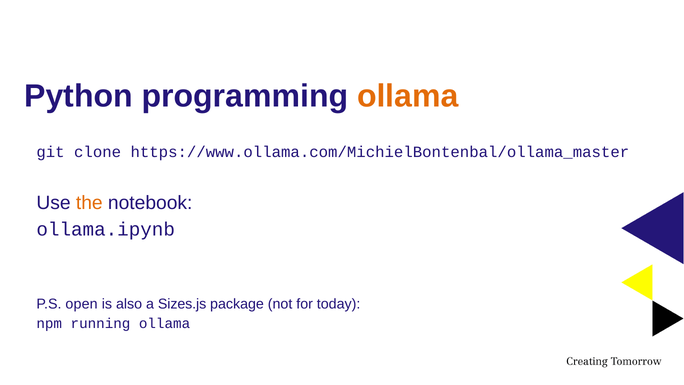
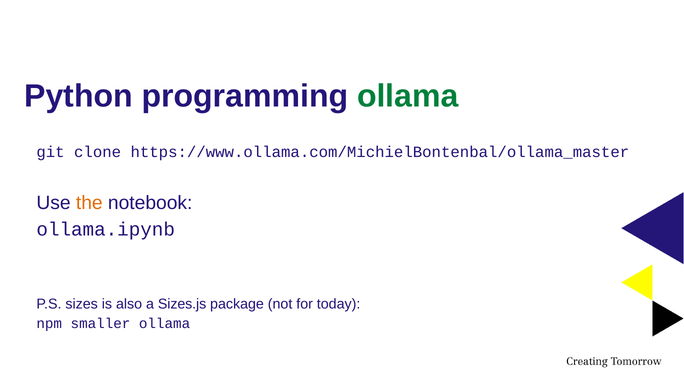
ollama colour: orange -> green (408, 96)
open: open -> sizes (82, 304)
running: running -> smaller (100, 323)
